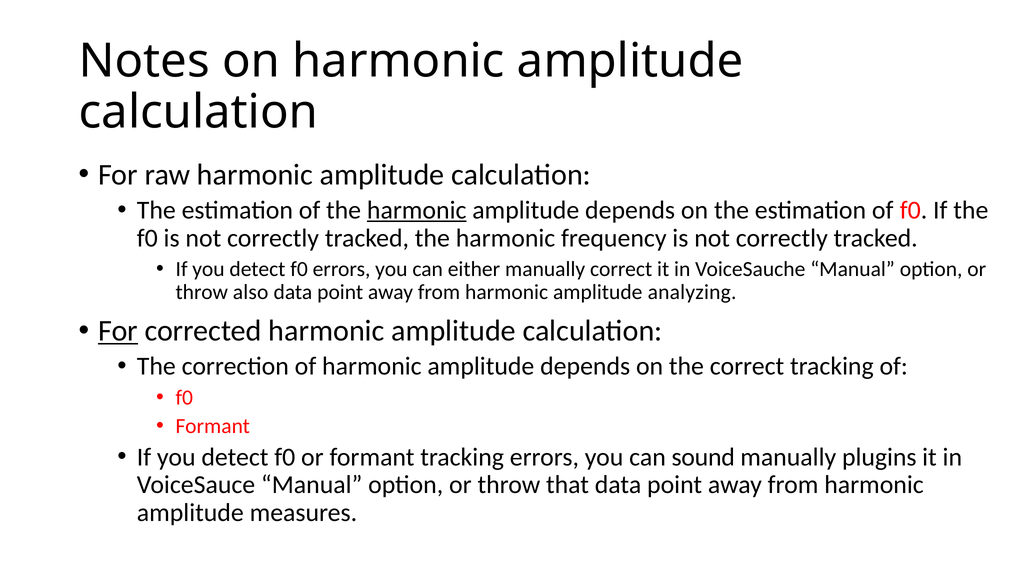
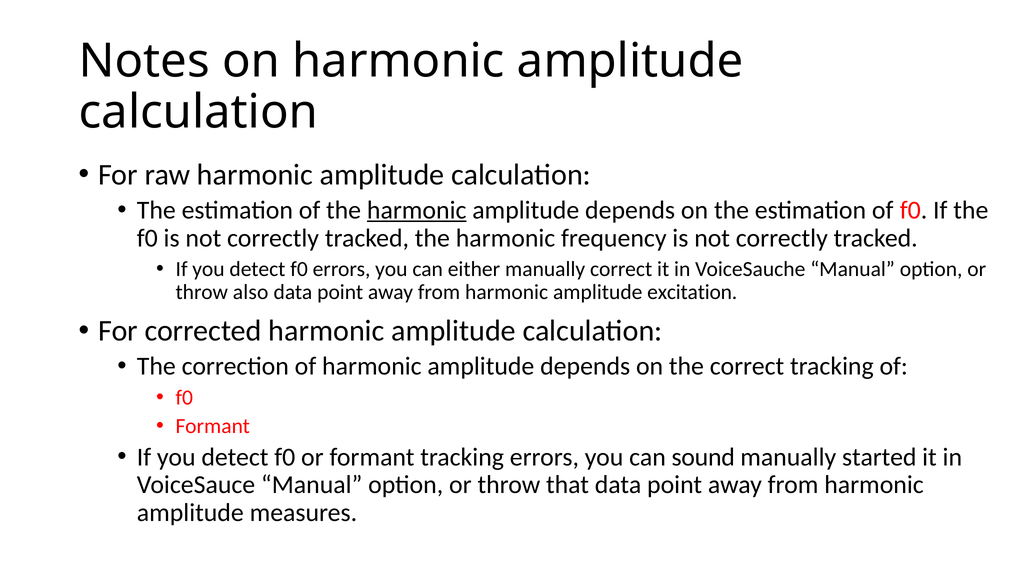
analyzing: analyzing -> excitation (692, 292)
For underline: present -> none (118, 331)
plugins: plugins -> started (879, 457)
